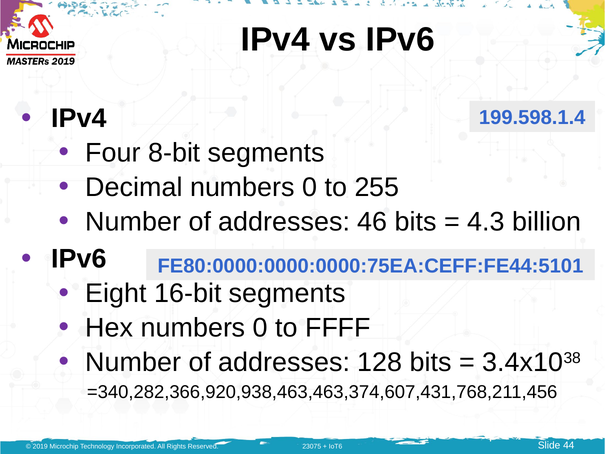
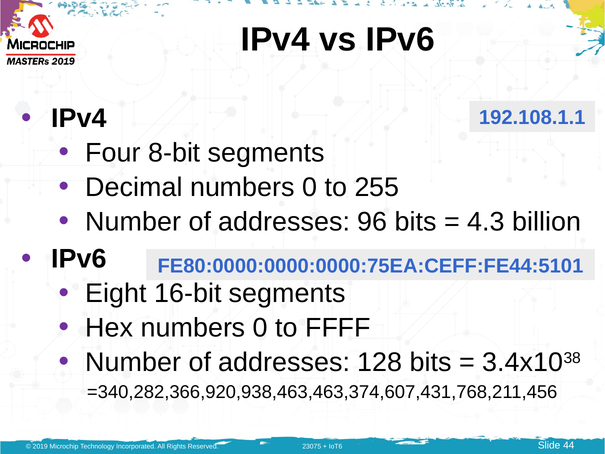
199.598.1.4: 199.598.1.4 -> 192.108.1.1 (532, 118)
46: 46 -> 96 (372, 222)
